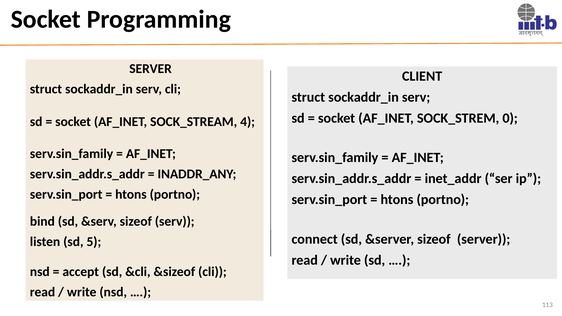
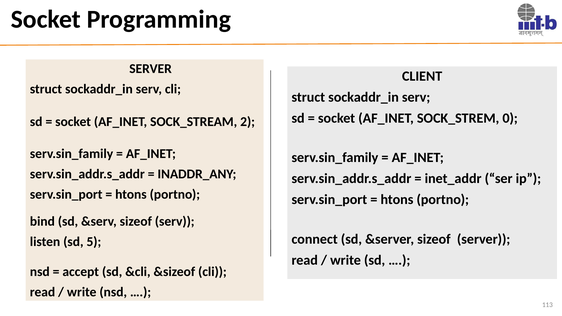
4: 4 -> 2 (248, 122)
